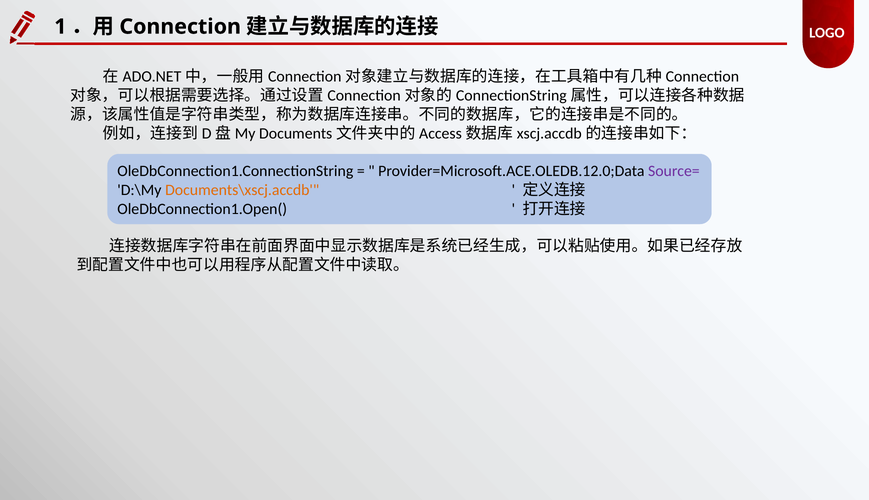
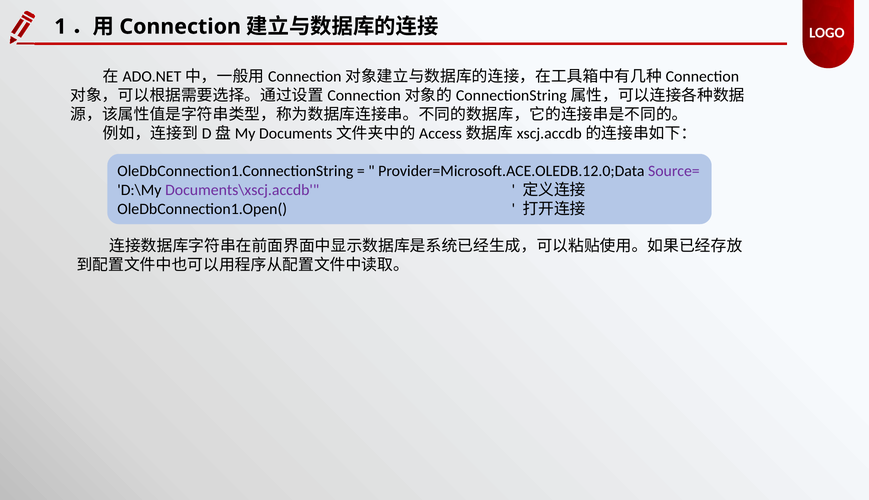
Documents\xscj.accdb colour: orange -> purple (242, 190)
